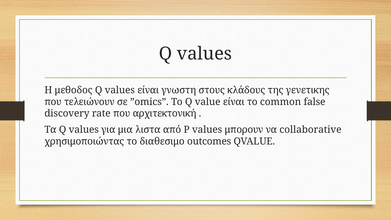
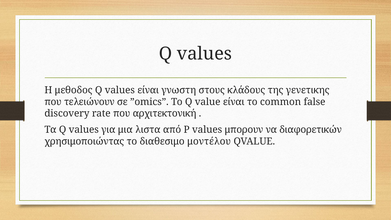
collaborative: collaborative -> διαφορετικών (311, 130)
outcomes: outcomes -> μοντέλου (209, 141)
